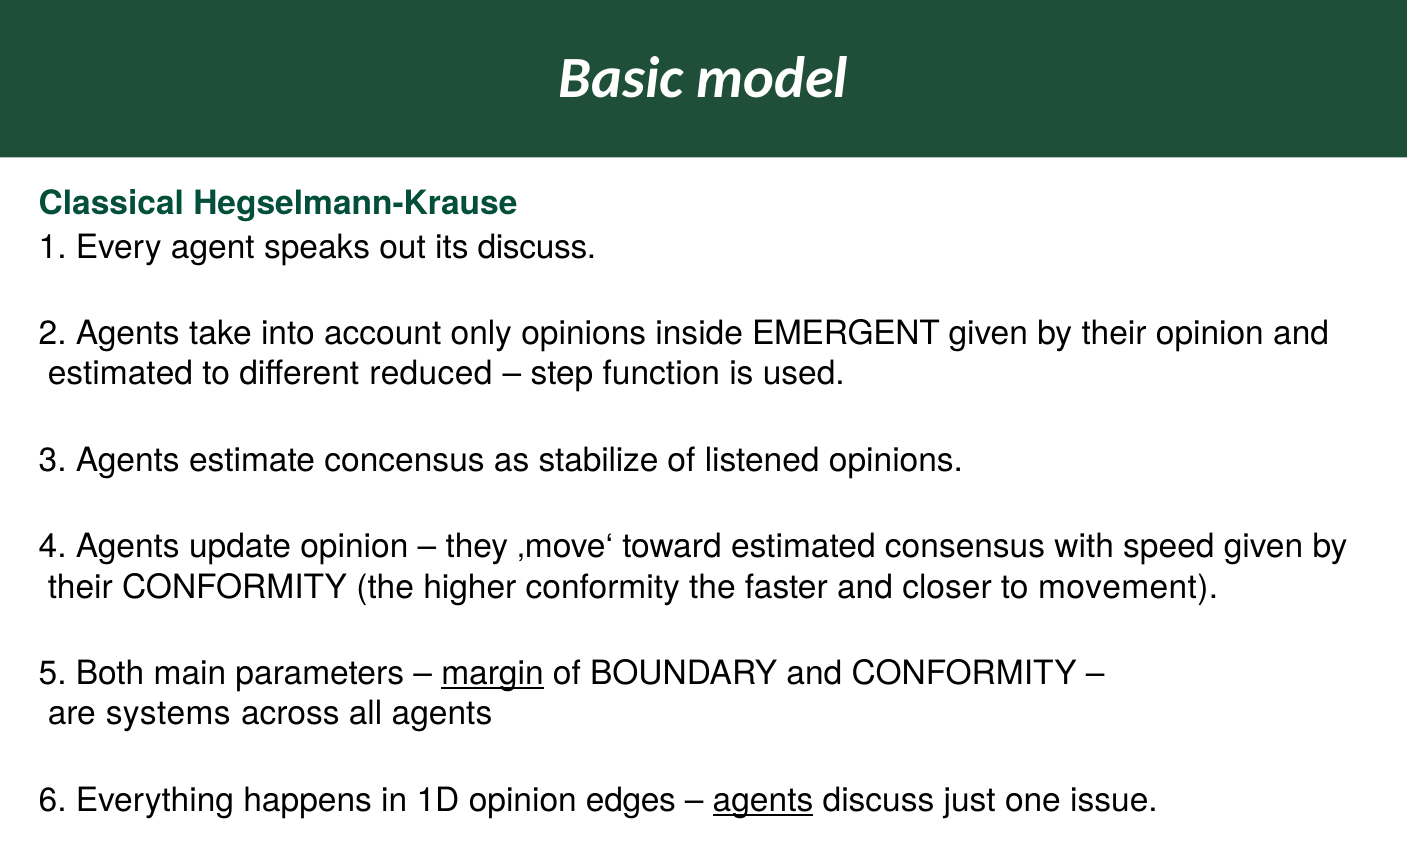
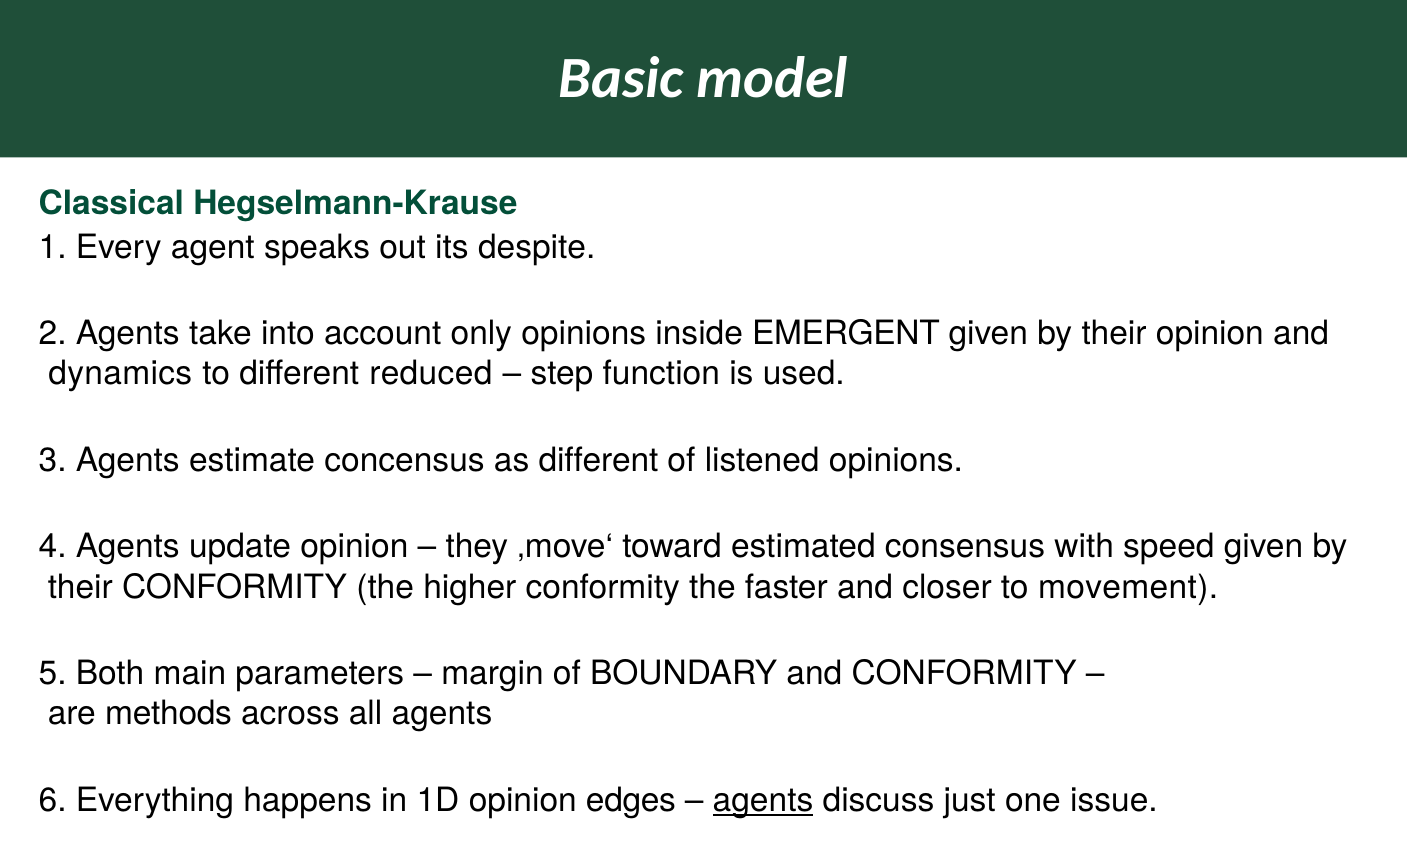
its discuss: discuss -> despite (537, 247)
estimated: estimated -> dynamics (120, 374)
as stabilize: stabilize -> different (599, 461)
margin underline: present -> none (493, 674)
systems: systems -> methods (169, 714)
